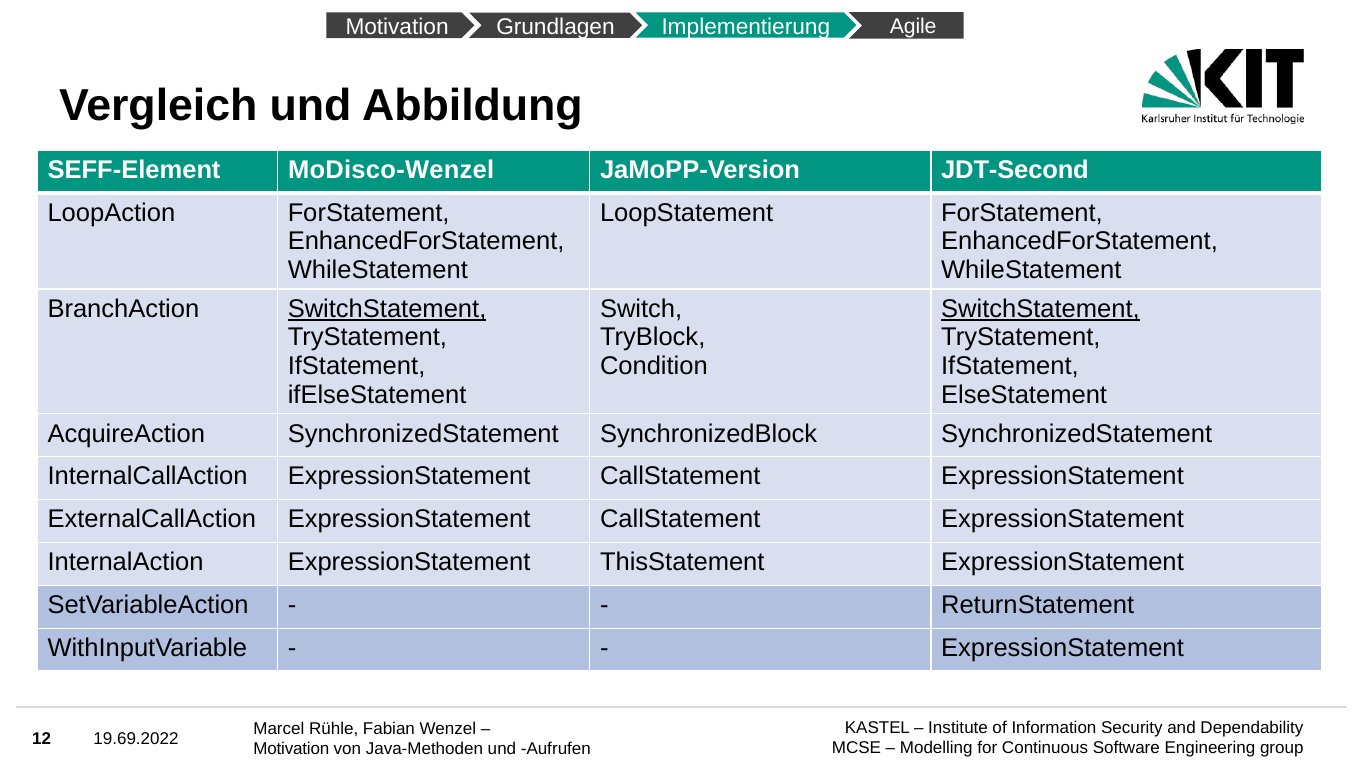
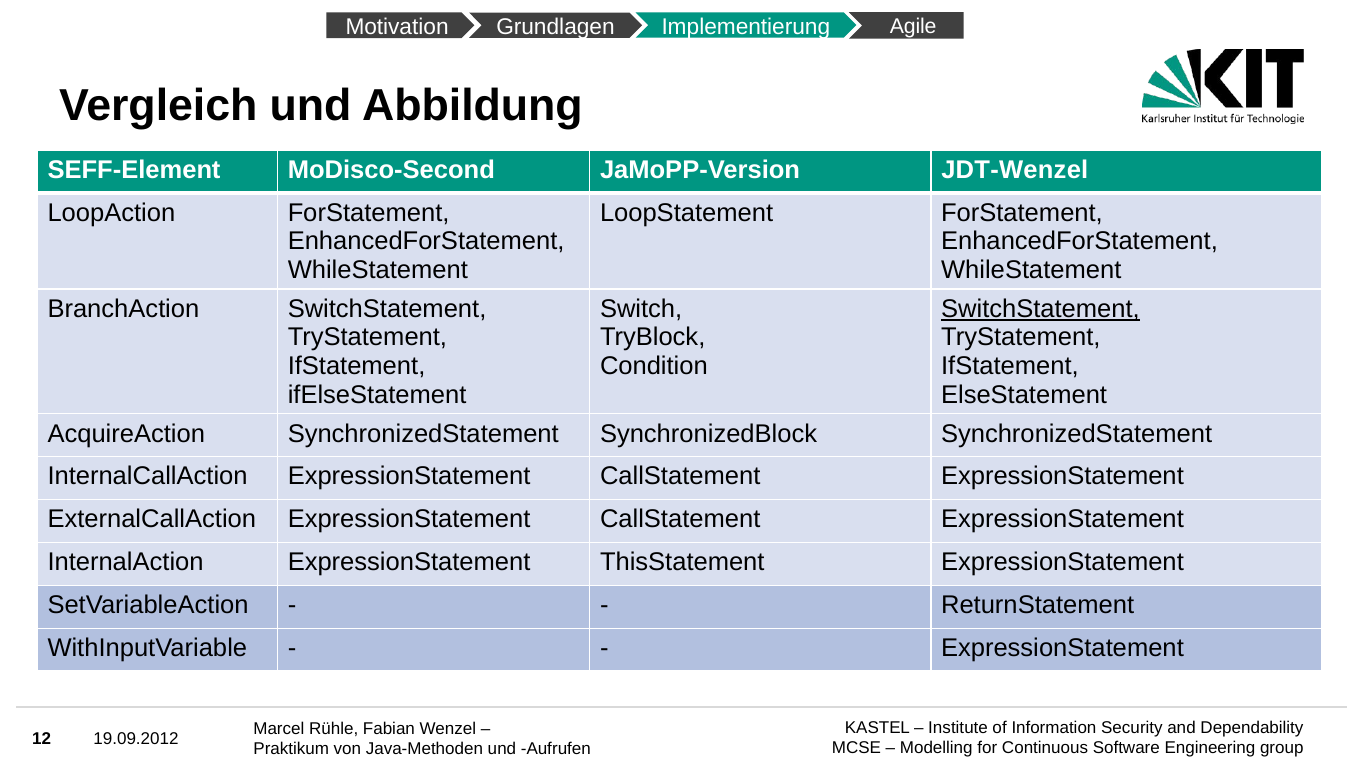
MoDisco-Wenzel: MoDisco-Wenzel -> MoDisco-Second (391, 170)
JDT-Second: JDT-Second -> JDT-Wenzel (1015, 170)
SwitchStatement underline: present -> none (387, 309)
19.69.2022: 19.69.2022 -> 19.09.2012 (136, 738)
Motivation: Motivation -> Praktikum (291, 749)
